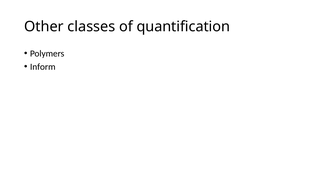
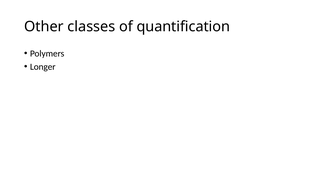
Inform: Inform -> Longer (43, 67)
